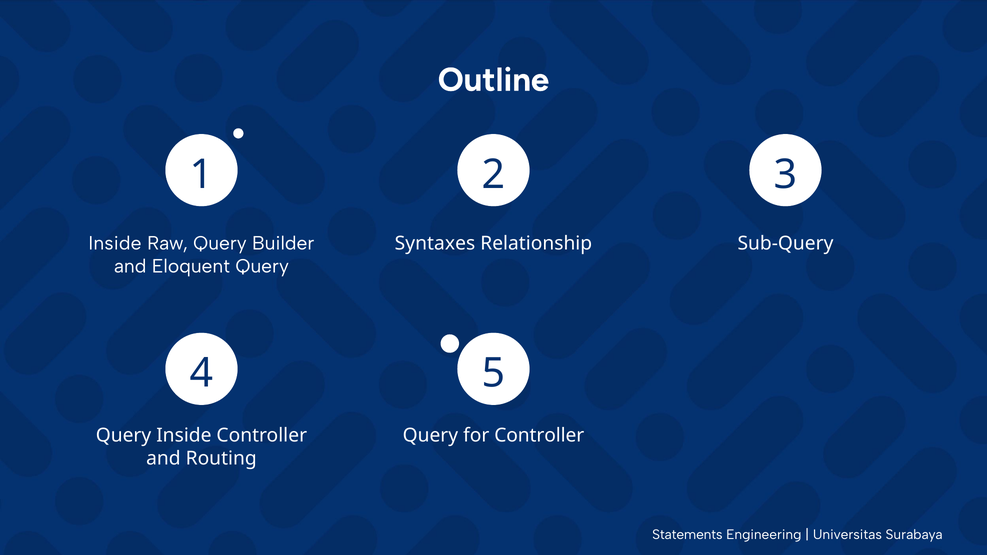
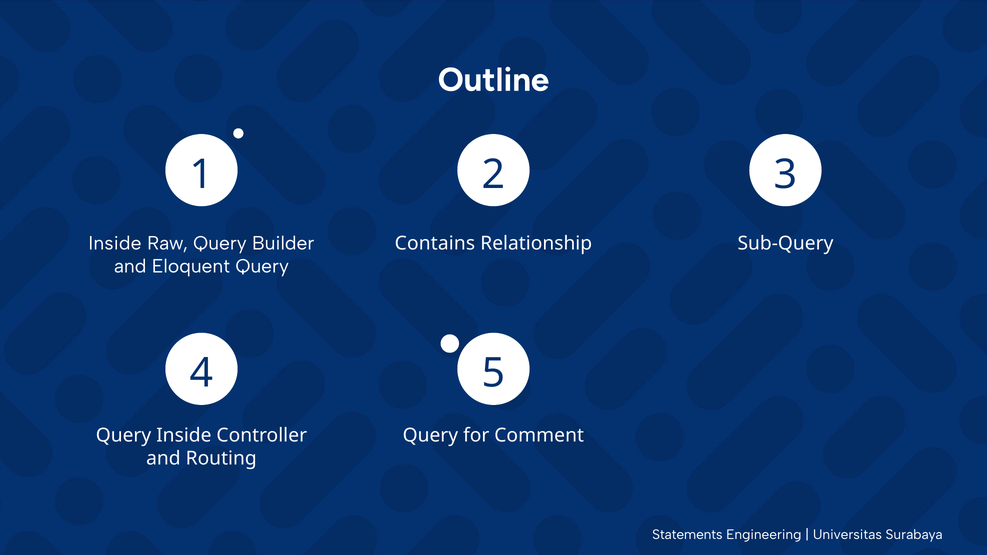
Syntaxes: Syntaxes -> Contains (435, 243)
for Controller: Controller -> Comment (539, 436)
